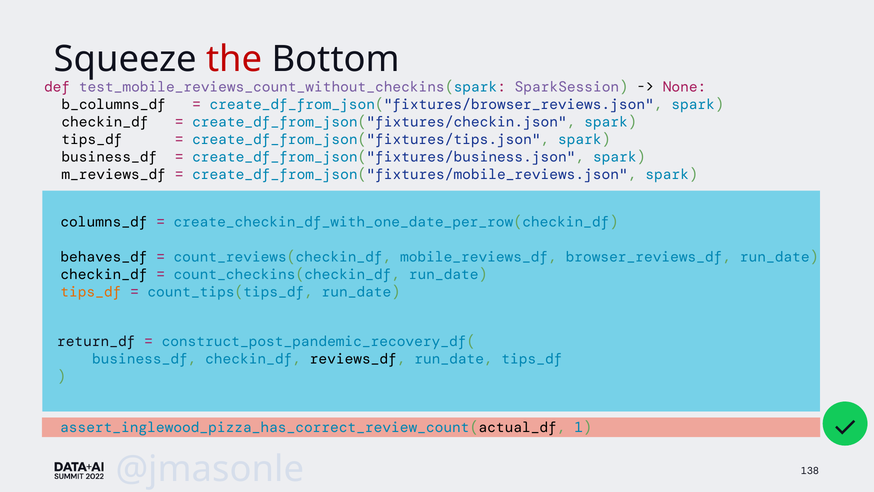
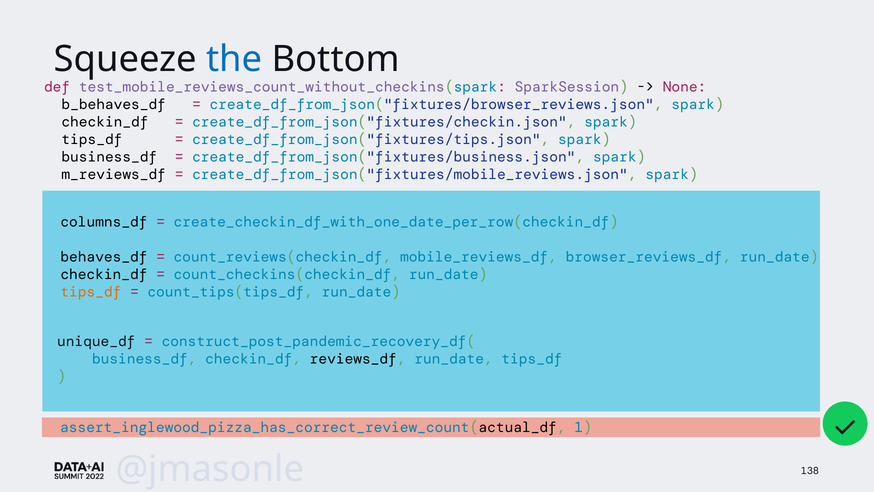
the colour: red -> blue (234, 59)
b_columns_df: b_columns_df -> b_behaves_df (114, 104)
return_df: return_df -> unique_df (96, 342)
